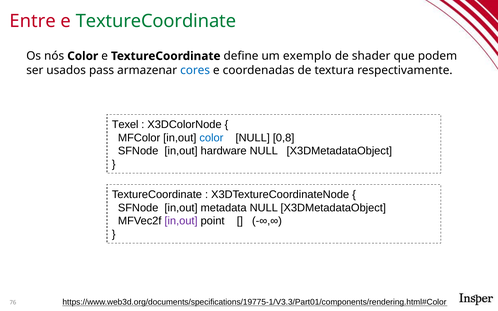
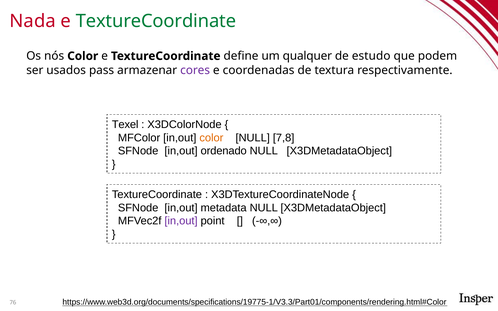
Entre: Entre -> Nada (33, 21)
exemplo: exemplo -> qualquer (307, 56)
shader: shader -> estudo (371, 56)
cores colour: blue -> purple (195, 70)
color colour: blue -> orange (211, 138)
0,8: 0,8 -> 7,8 (284, 138)
hardware: hardware -> ordenado (224, 151)
